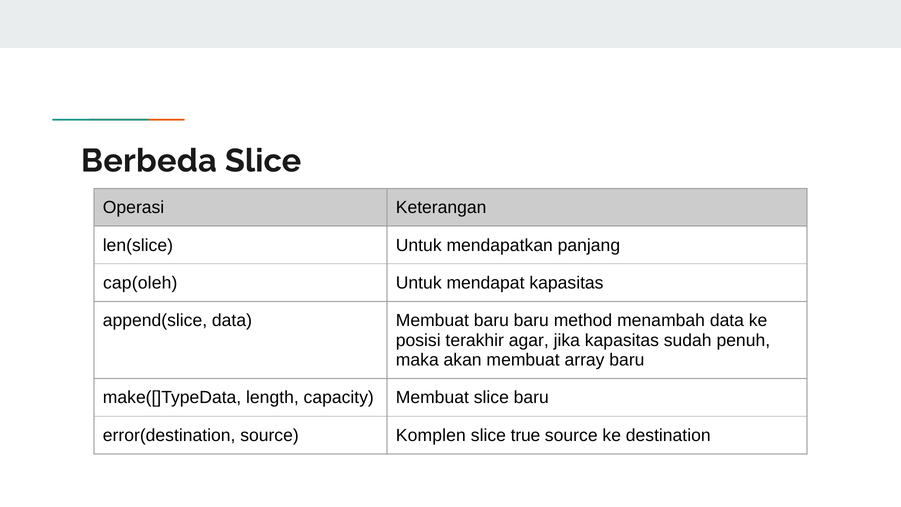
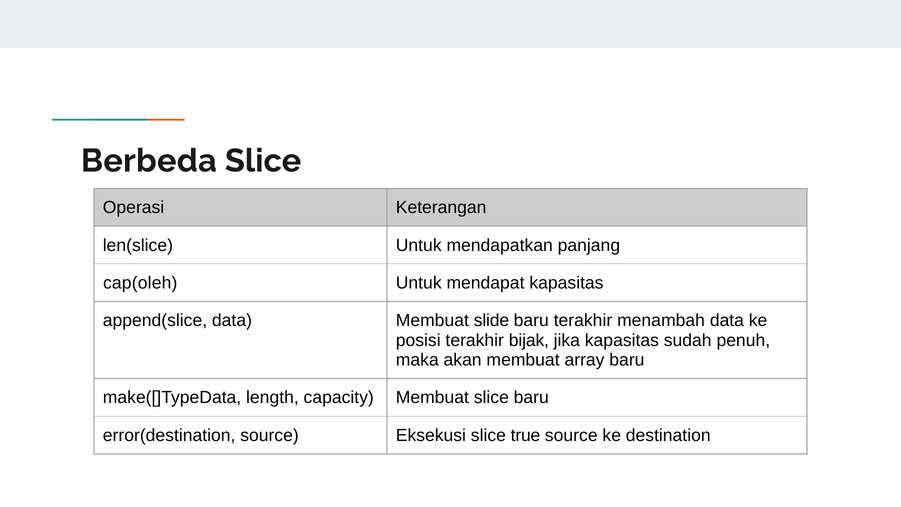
Membuat baru: baru -> slide (491, 321)
baru method: method -> terakhir (583, 321)
agar: agar -> bijak (529, 340)
Komplen: Komplen -> Eksekusi (431, 435)
